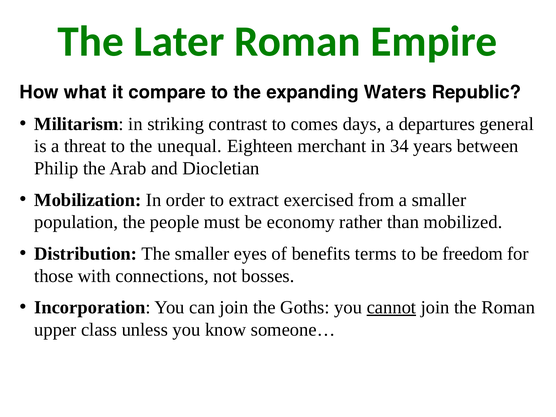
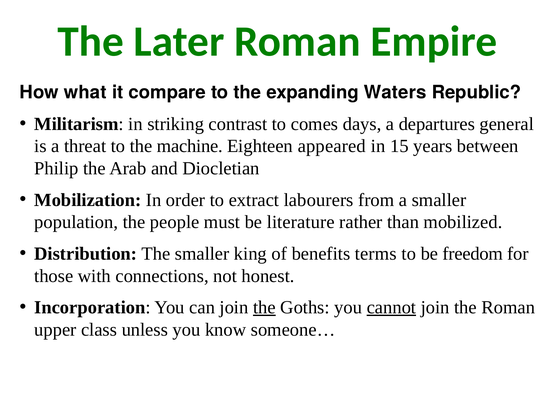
unequal: unequal -> machine (190, 146)
merchant: merchant -> appeared (332, 146)
34: 34 -> 15 (399, 146)
exercised: exercised -> labourers (319, 200)
economy: economy -> literature (301, 222)
eyes: eyes -> king (250, 254)
bosses: bosses -> honest (268, 276)
the underline: none -> present (264, 307)
